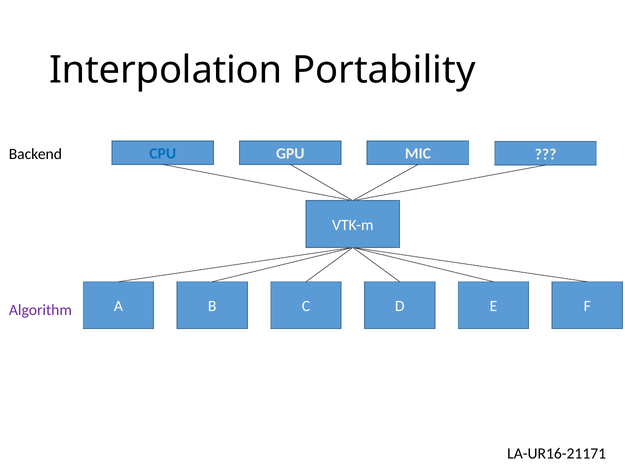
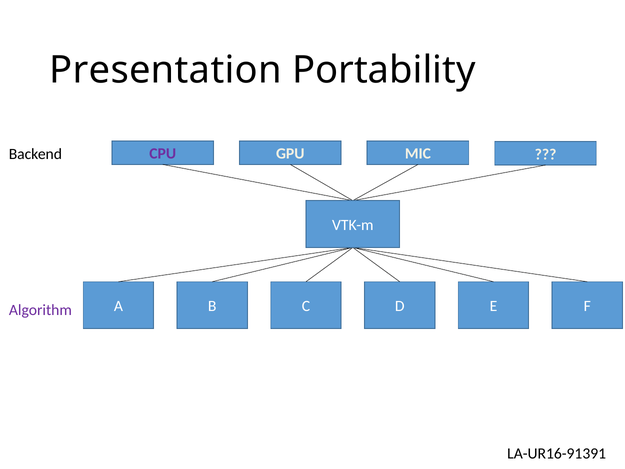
Interpolation: Interpolation -> Presentation (166, 70)
CPU colour: blue -> purple (163, 154)
LA-UR16-21171: LA-UR16-21171 -> LA-UR16-91391 (557, 453)
